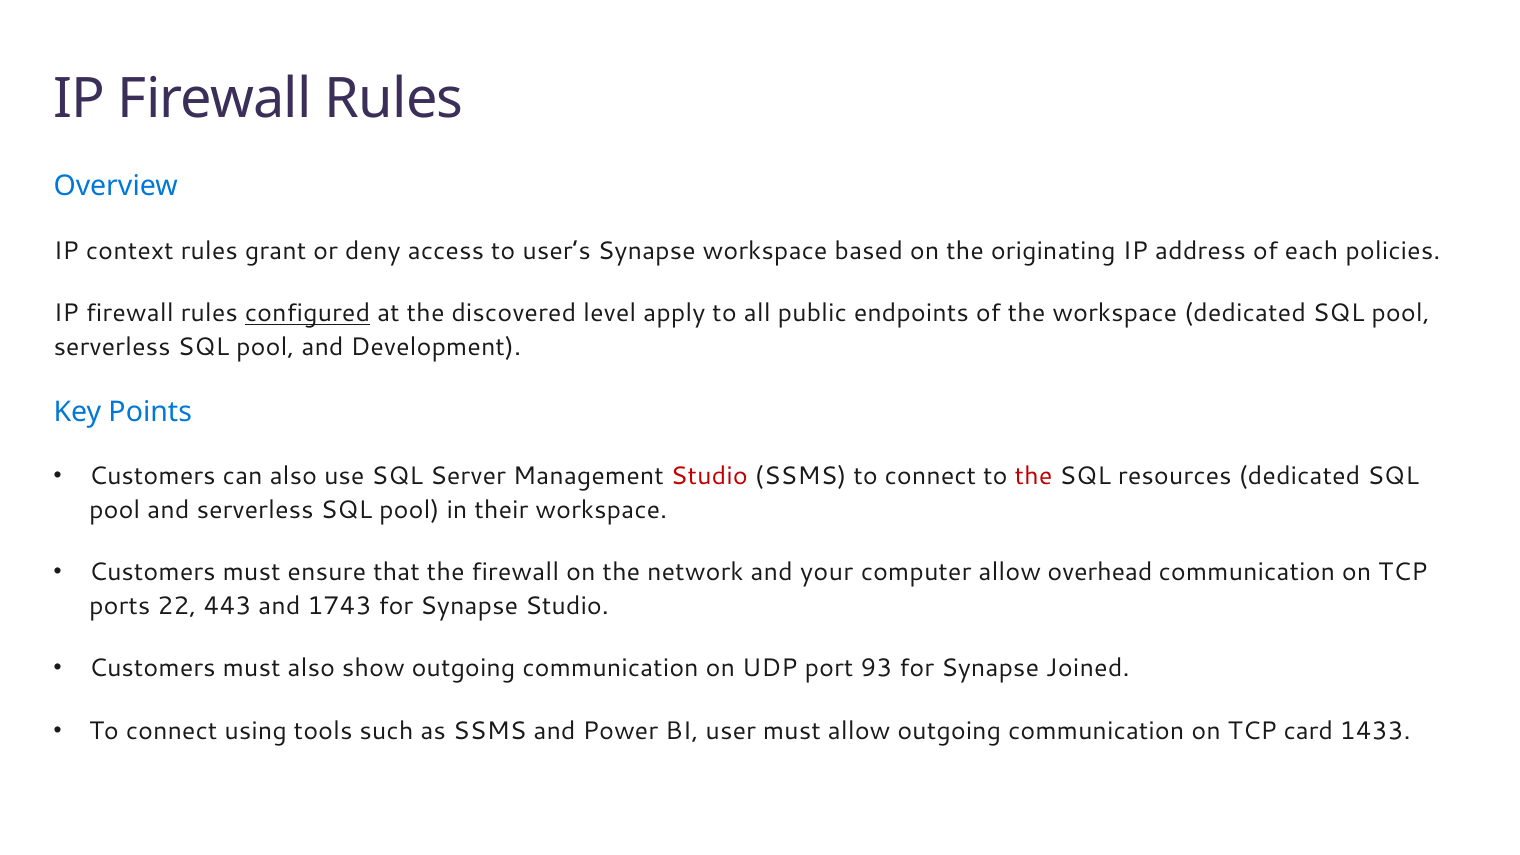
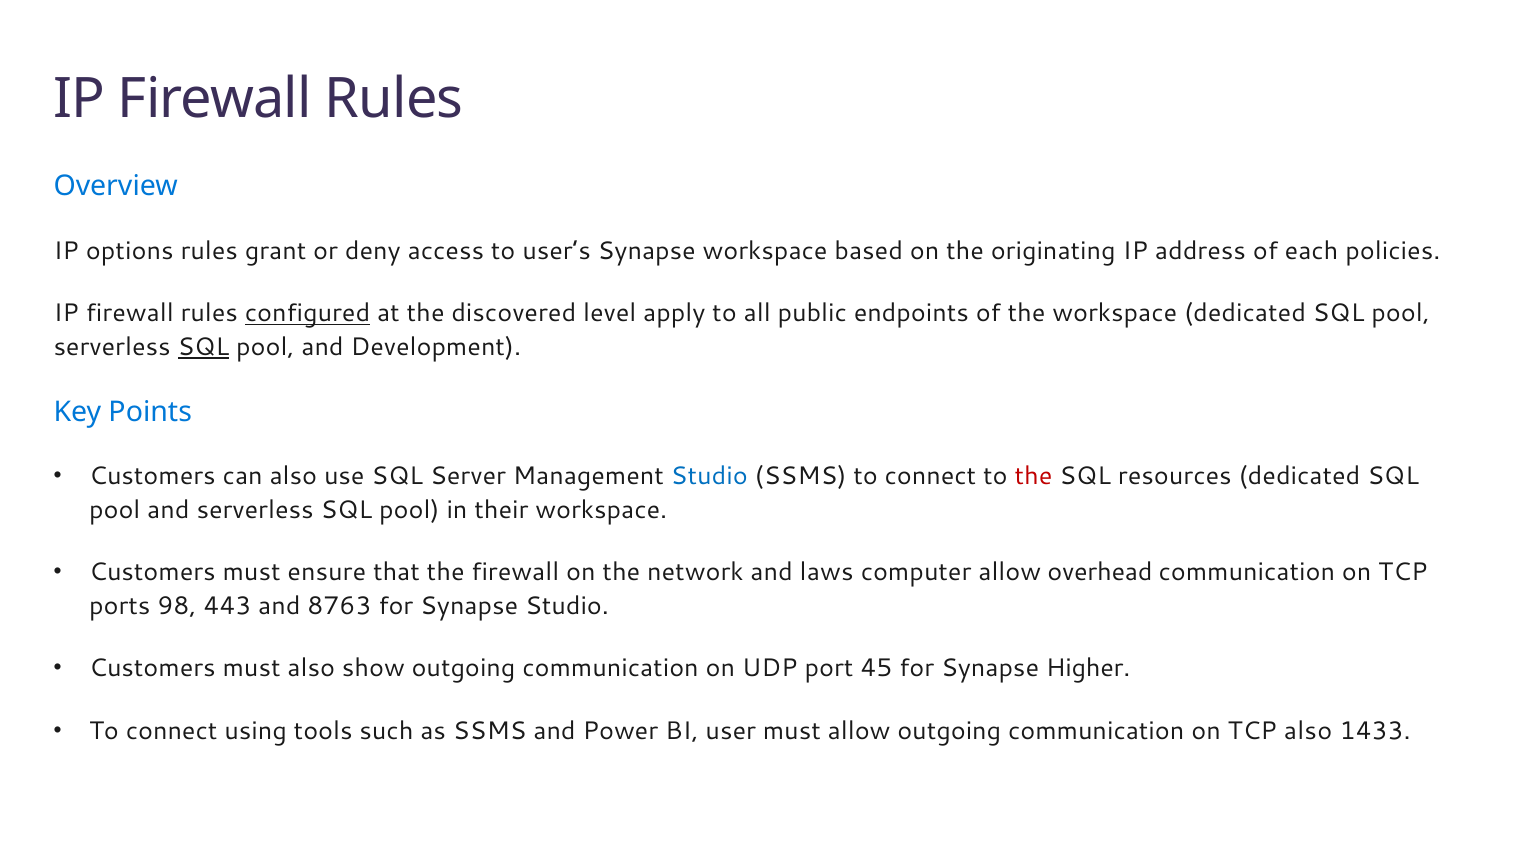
context: context -> options (130, 251)
SQL underline: none -> present (203, 347)
Studio colour: red -> blue (709, 477)
your: your -> laws (827, 573)
22: 22 -> 98 (177, 606)
1743: 1743 -> 8763 (339, 606)
93: 93 -> 45 (876, 669)
Joined: Joined -> Higher (1088, 669)
TCP card: card -> also (1308, 731)
